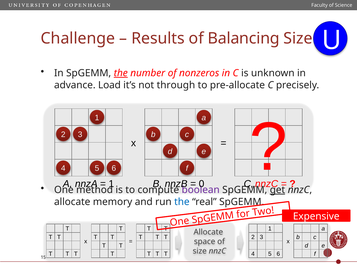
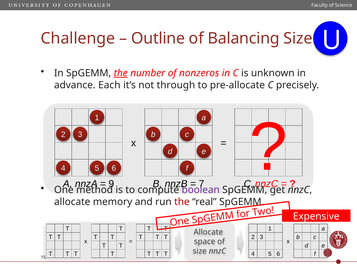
Results: Results -> Outline (158, 38)
Load: Load -> Each (109, 85)
1: 1 -> 9 (111, 184)
0: 0 -> 7 (202, 184)
get underline: present -> none (277, 190)
the colour: blue -> red (182, 202)
